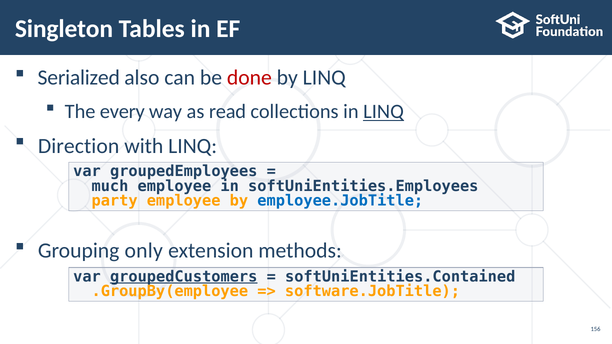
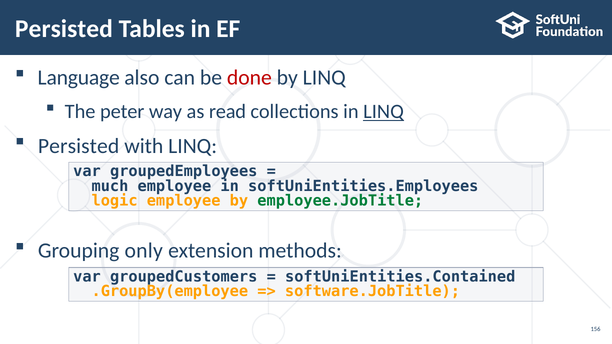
Singleton: Singleton -> Persisted (64, 29)
Serialized: Serialized -> Language (79, 78)
every: every -> peter (122, 112)
Direction: Direction -> Persisted (79, 146)
party: party -> logic (115, 201)
employee.JobTitle colour: blue -> green (340, 201)
groupedCustomers underline: present -> none (184, 277)
